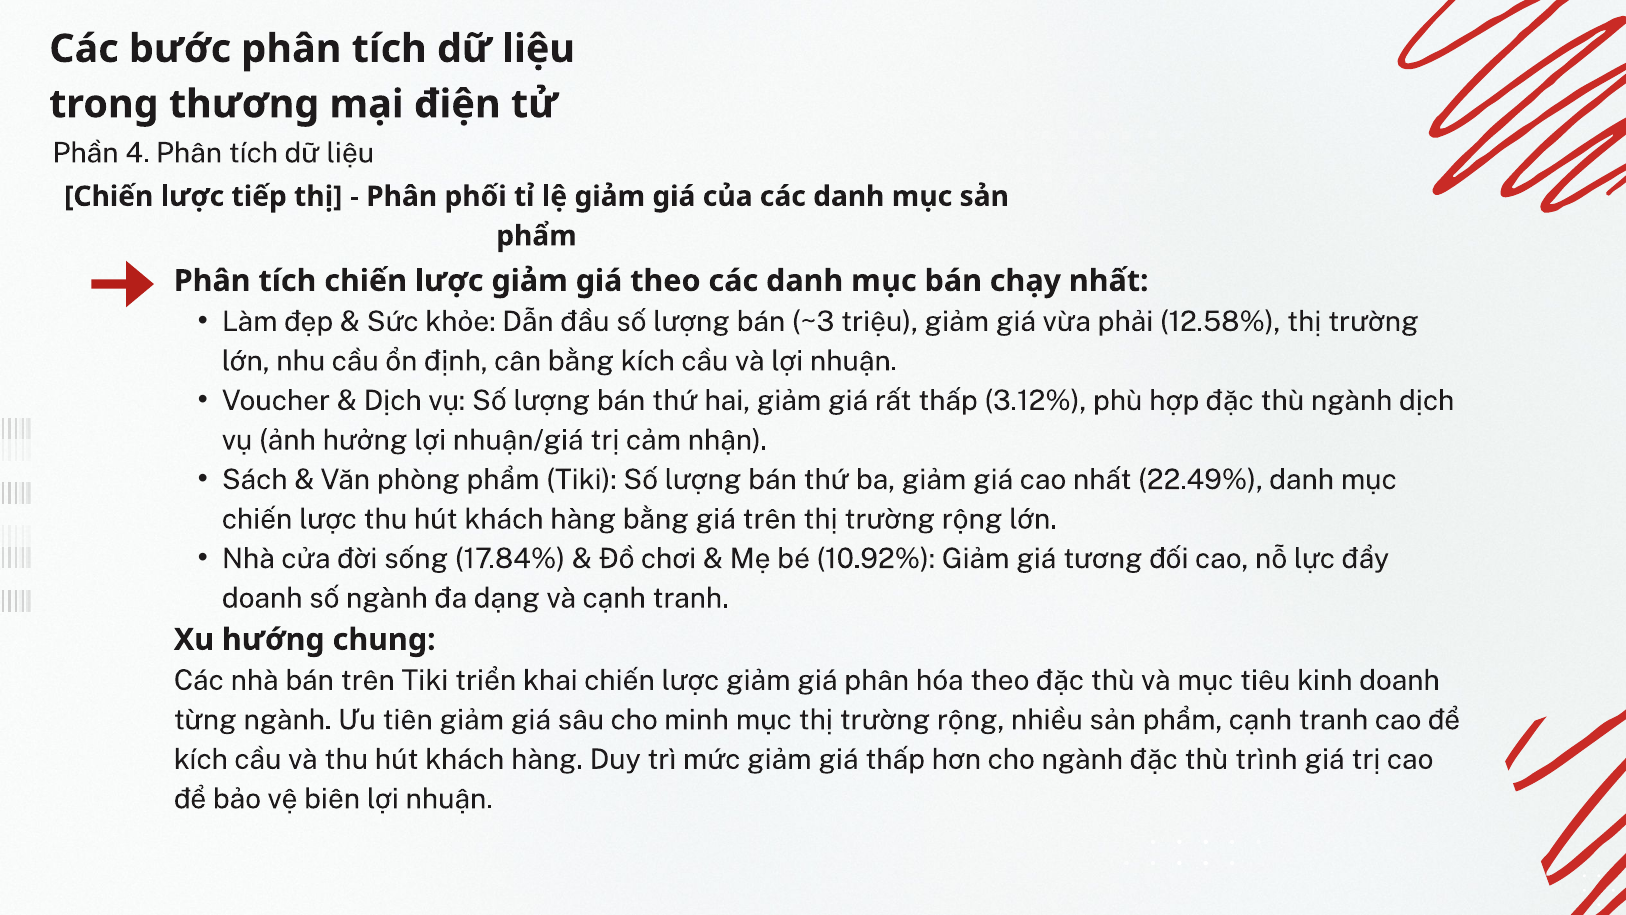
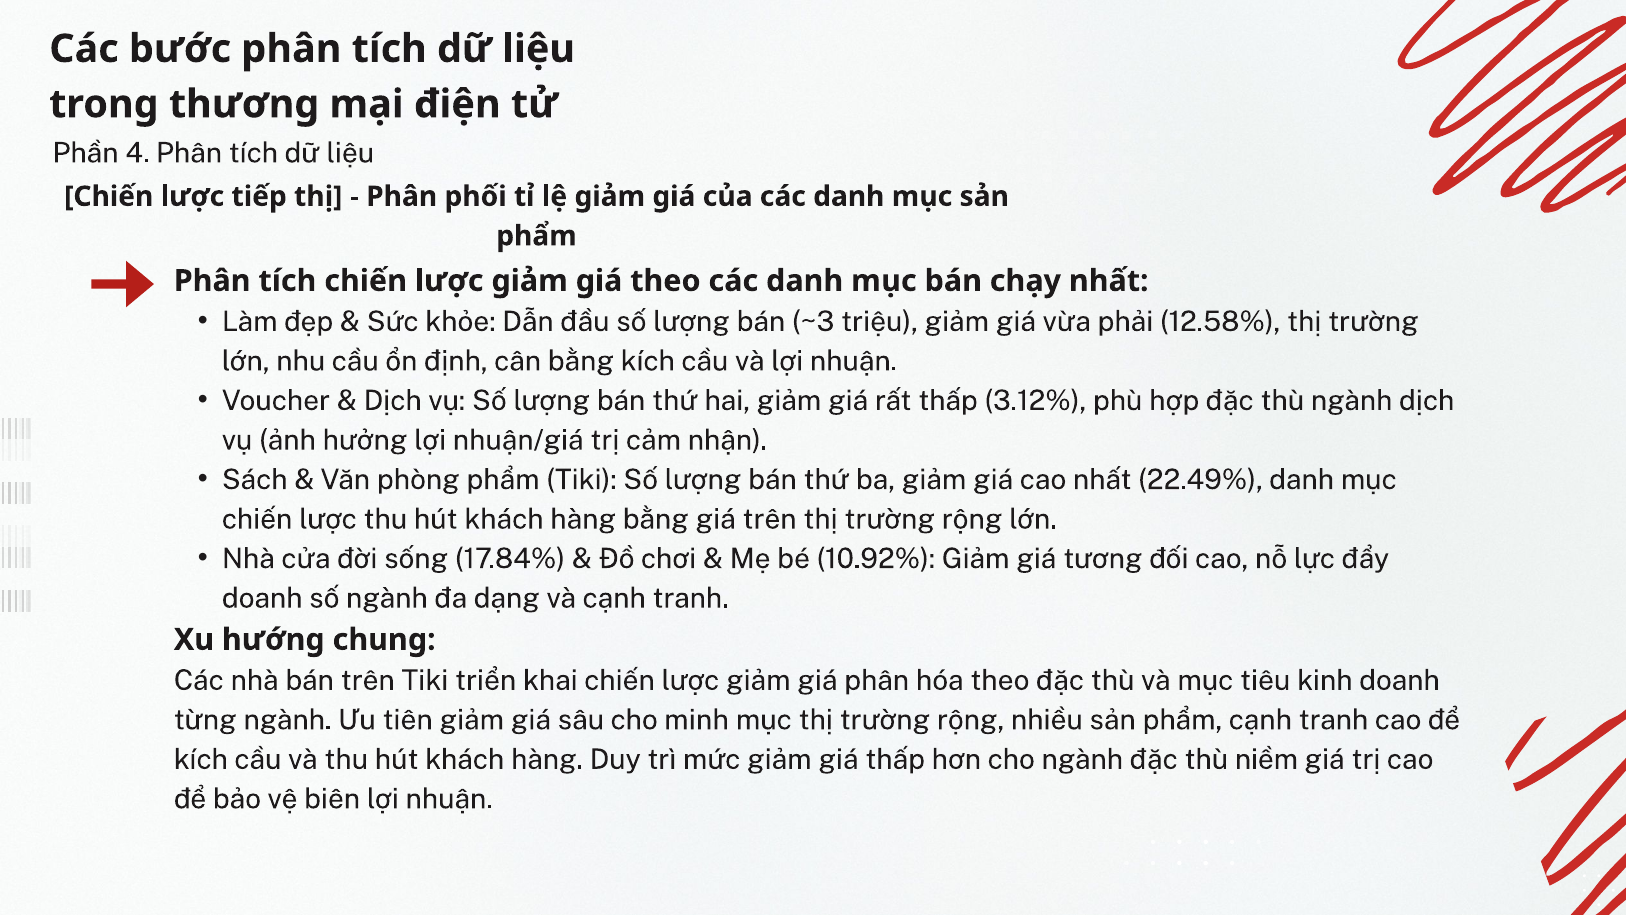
trình: trình -> niềm (1266, 759)
